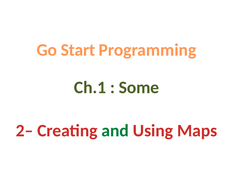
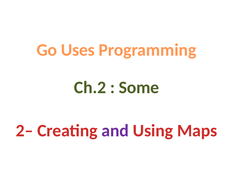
Start: Start -> Uses (78, 50)
Ch.1: Ch.1 -> Ch.2 (90, 87)
and colour: green -> purple (115, 130)
